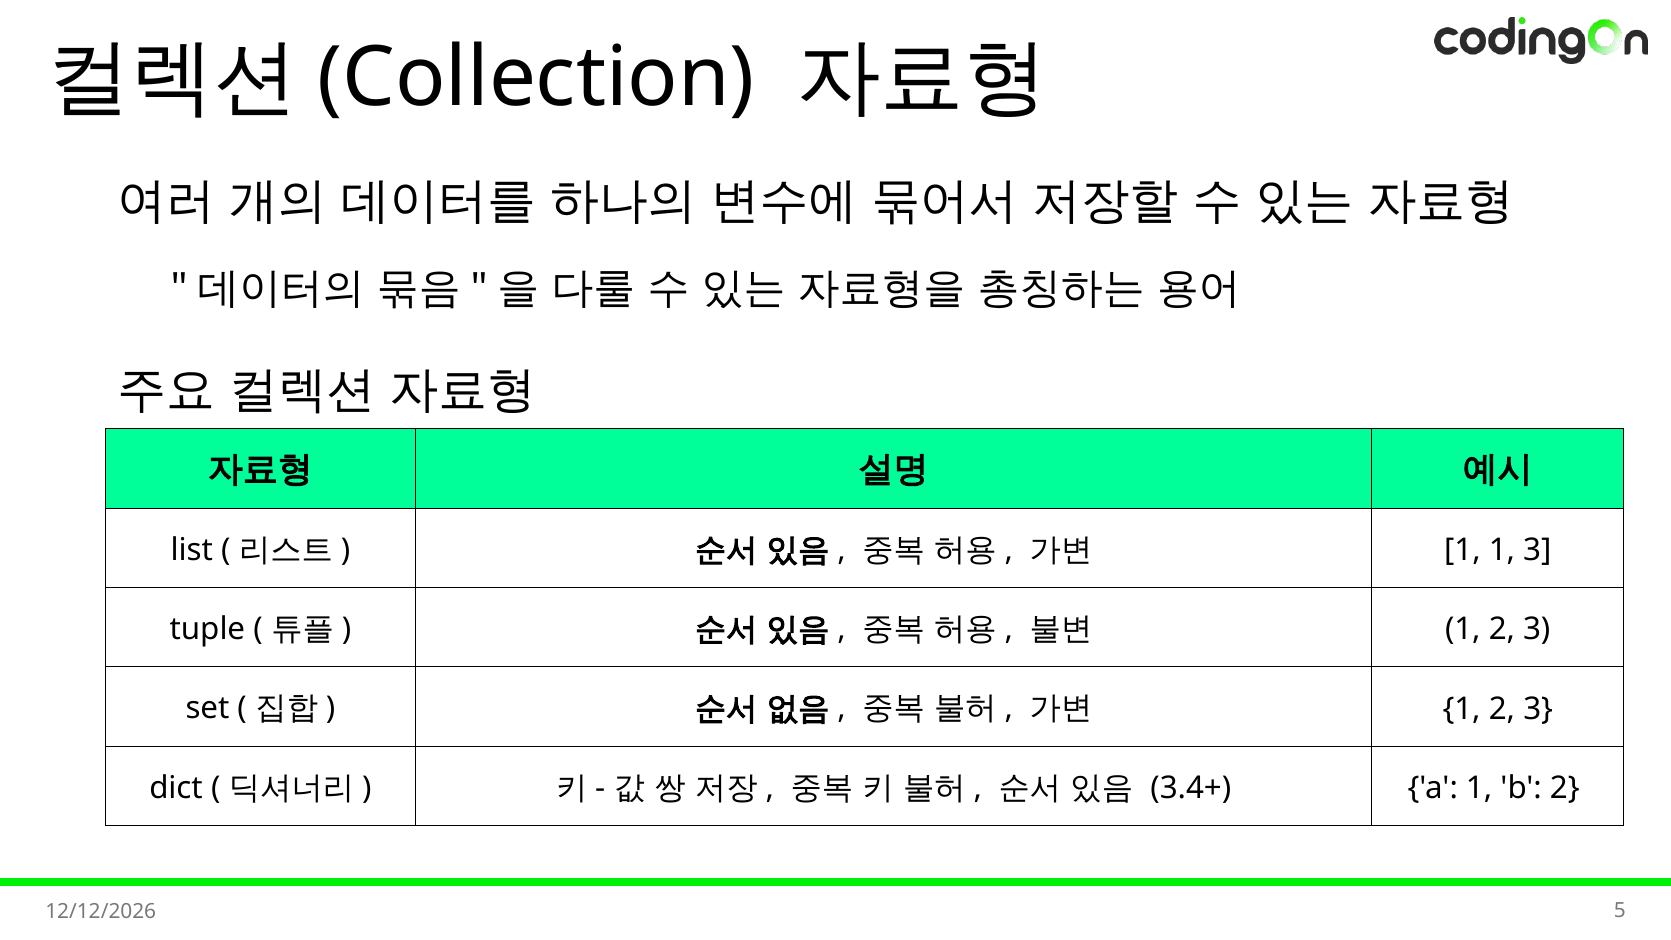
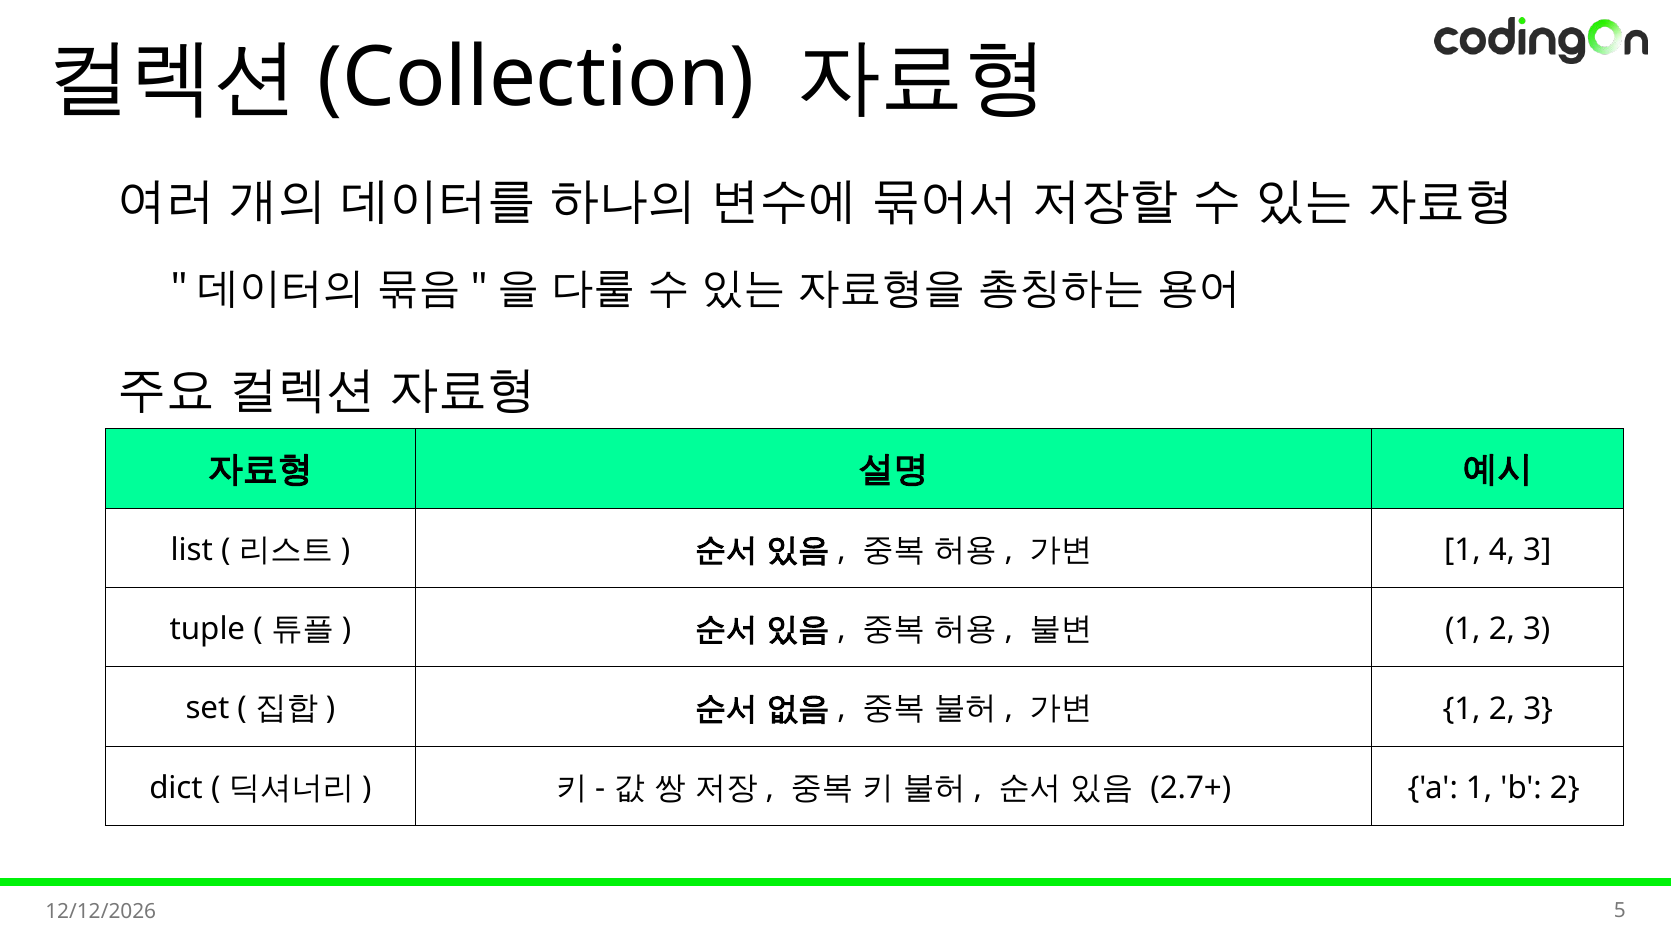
1 1: 1 -> 4 (1502, 550)
3.4+: 3.4+ -> 2.7+ (1191, 788)
